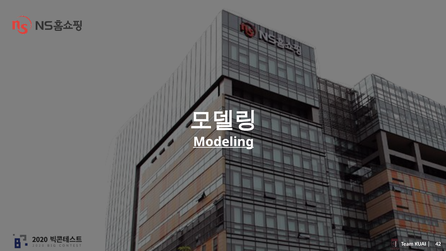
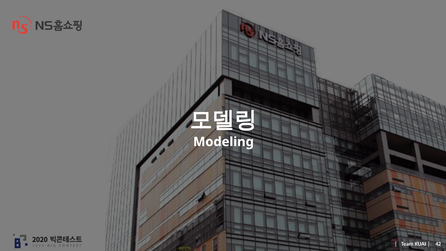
Modeling underline: present -> none (223, 142)
